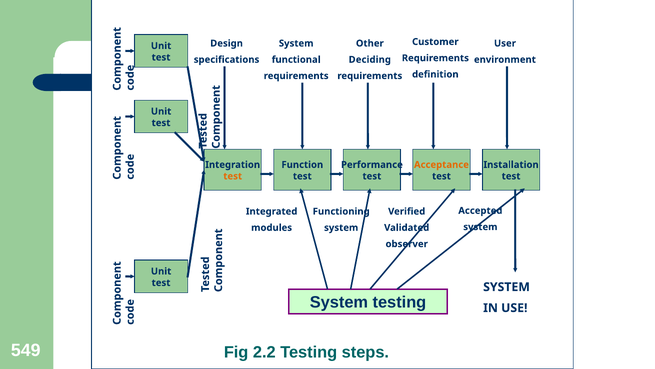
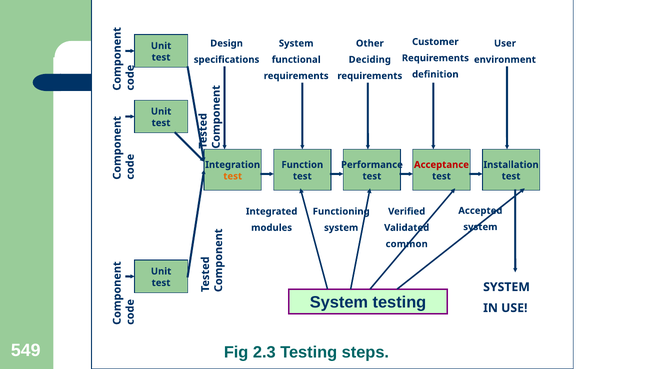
Acceptance colour: orange -> red (441, 164)
observer: observer -> common (407, 244)
2.2: 2.2 -> 2.3 (264, 352)
